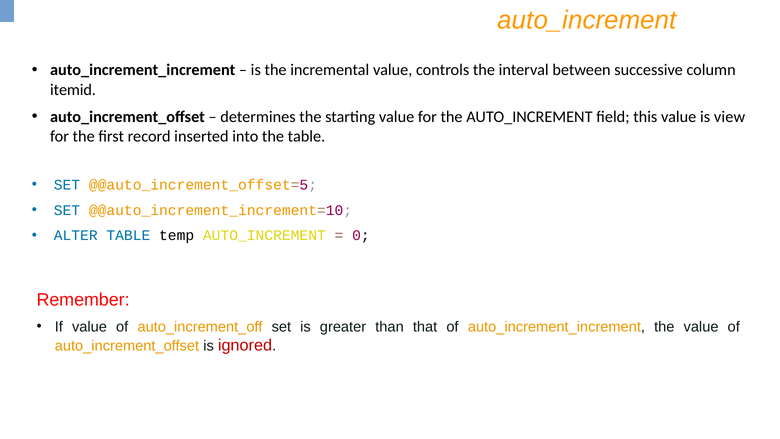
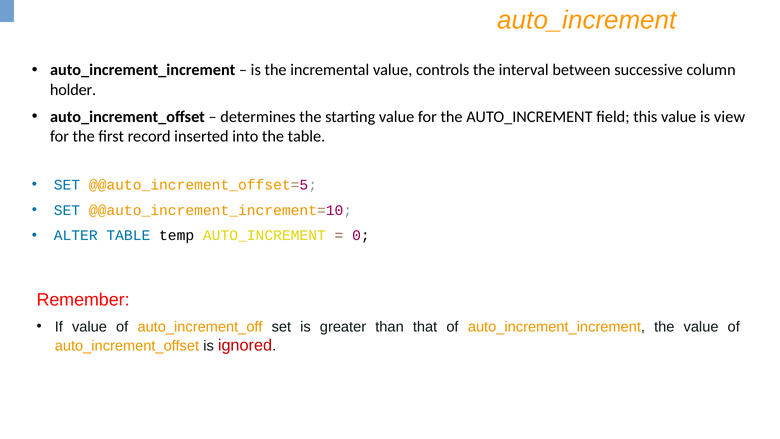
itemid: itemid -> holder (73, 90)
